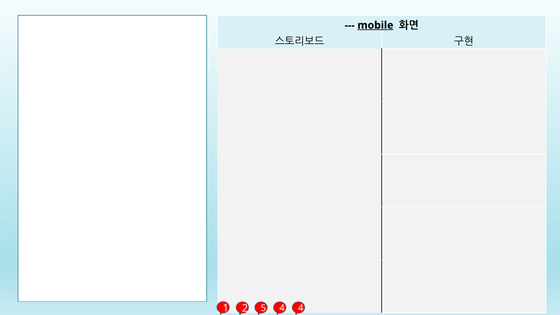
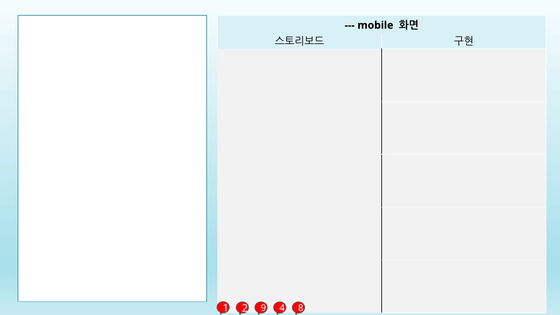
mobile underline: present -> none (375, 25)
5: 5 -> 9 (263, 308)
4 4: 4 -> 8 (301, 308)
